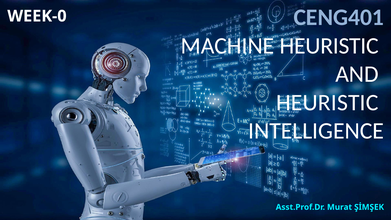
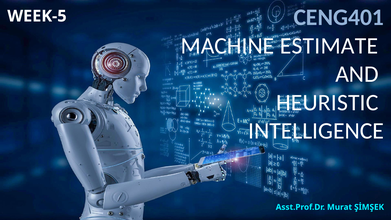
WEEK-0: WEEK-0 -> WEEK-5 (37, 16)
MACHINE HEURISTIC: HEURISTIC -> ESTIMATE (329, 46)
